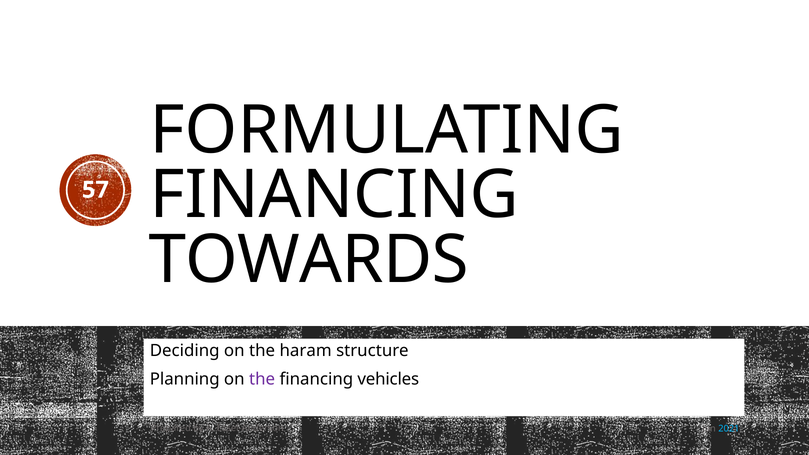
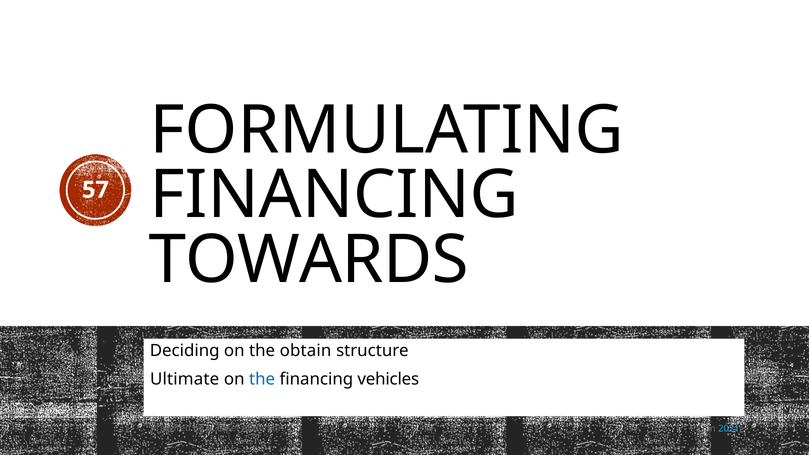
haram: haram -> obtain (306, 351)
Planning: Planning -> Ultimate (185, 379)
the colour: purple -> blue (262, 379)
